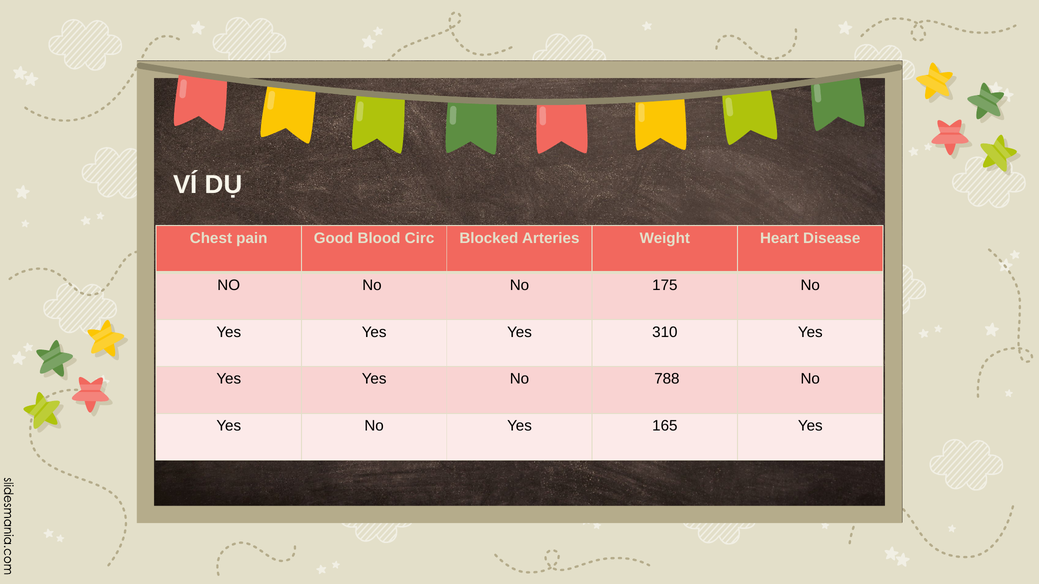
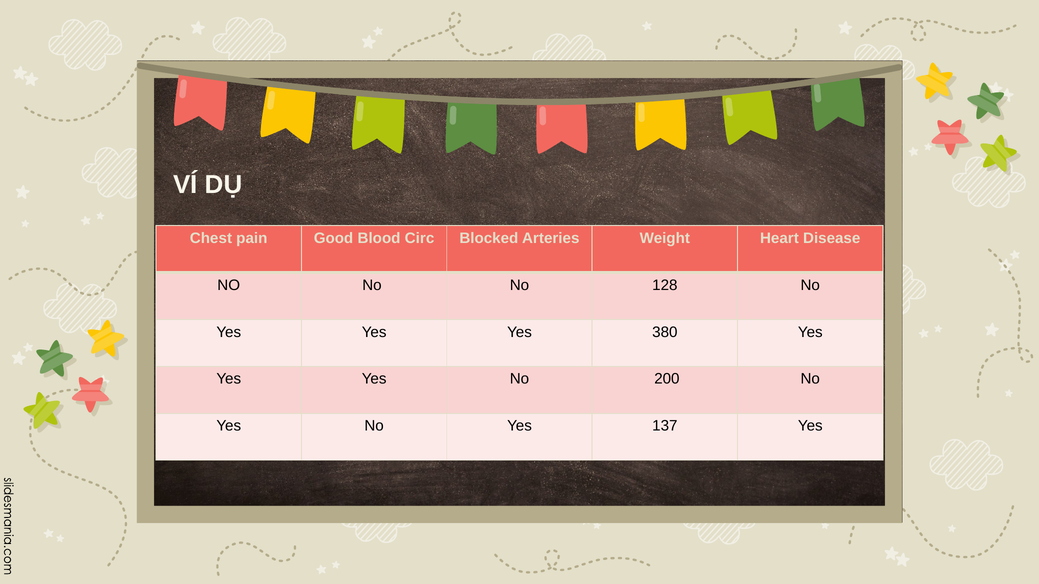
175: 175 -> 128 (665, 285)
310: 310 -> 380 (665, 332)
788: 788 -> 200 (667, 379)
165: 165 -> 137 (665, 426)
